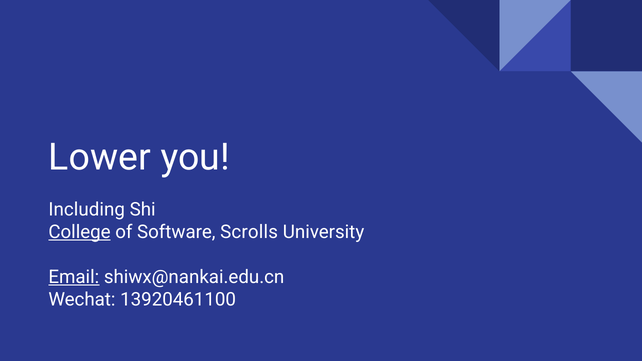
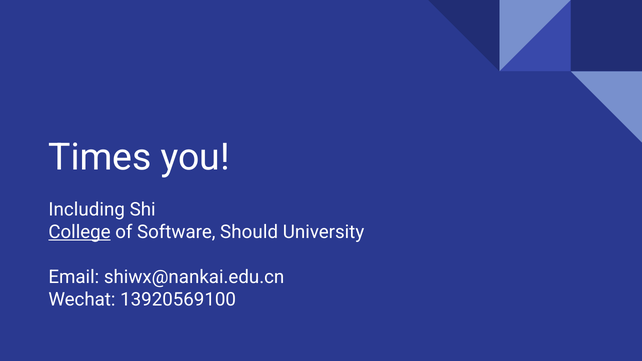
Lower: Lower -> Times (100, 157)
Scrolls: Scrolls -> Should (249, 232)
Email underline: present -> none (74, 277)
13920461100: 13920461100 -> 13920569100 (178, 300)
